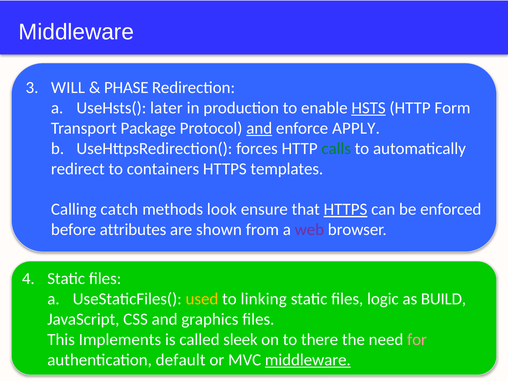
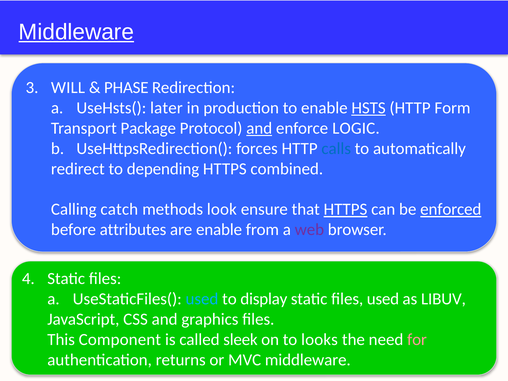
Middleware underline: none -> present (76, 32)
APPLY: APPLY -> LOGIC (356, 128)
calls colour: green -> blue (336, 148)
containers: containers -> depending (163, 169)
templates: templates -> combined (287, 169)
enforced underline: none -> present (451, 209)
are shown: shown -> enable (219, 230)
used colour: yellow -> light blue (202, 299)
linking: linking -> display (264, 299)
files logic: logic -> used (383, 299)
BUILD: BUILD -> LIBUV (443, 299)
Implements: Implements -> Component (120, 340)
there: there -> looks (319, 340)
default: default -> returns (181, 360)
middleware underline: present -> none (308, 360)
